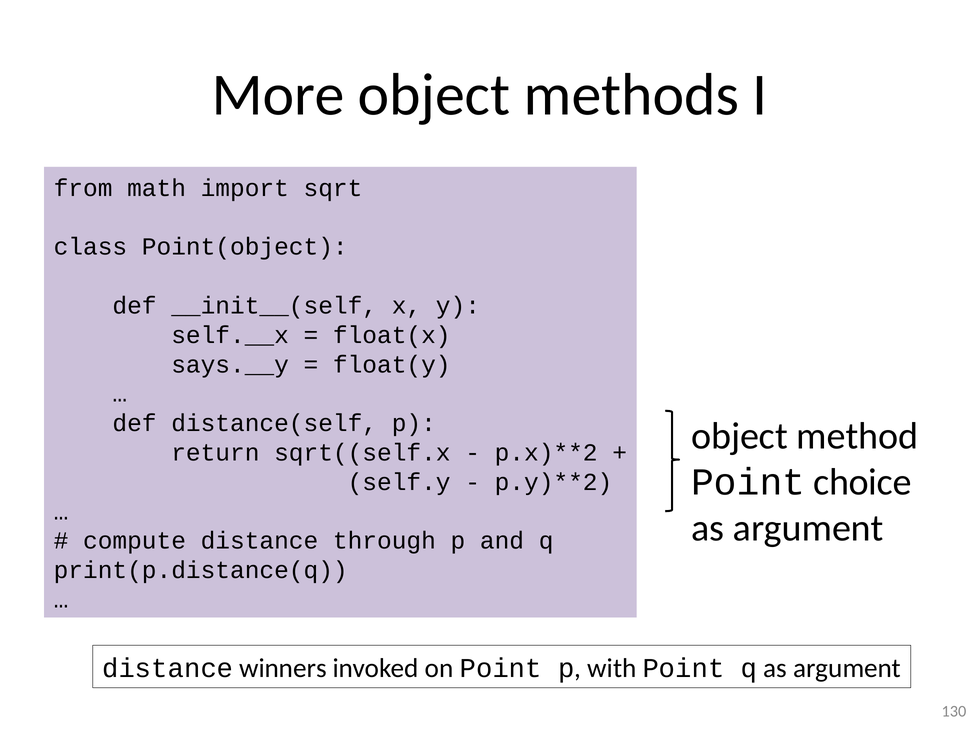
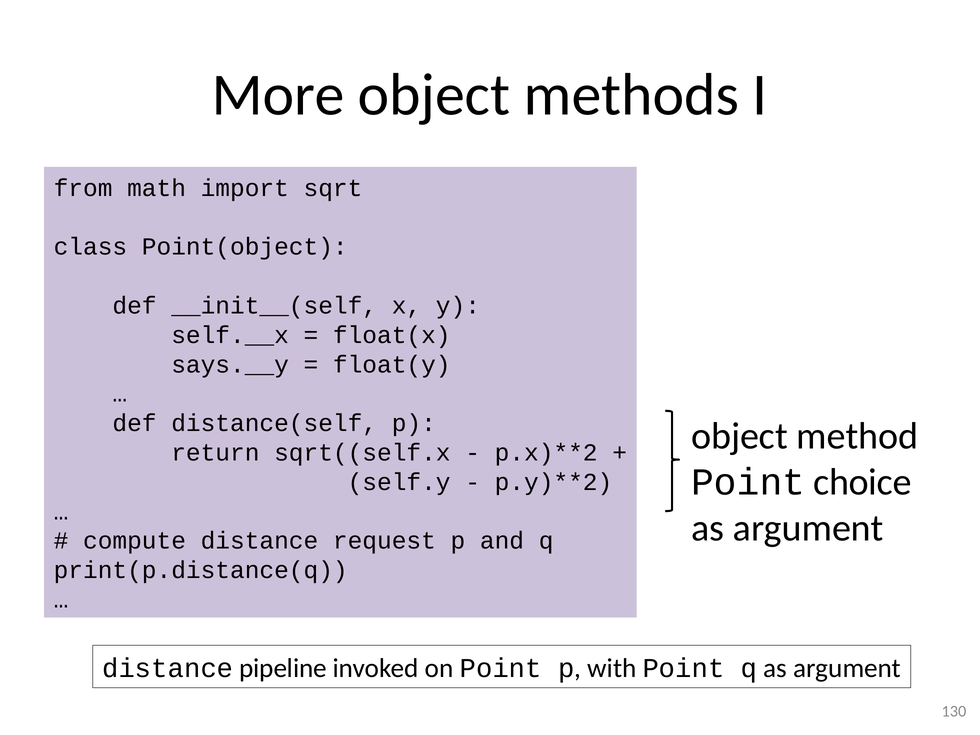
through: through -> request (384, 541)
winners: winners -> pipeline (283, 668)
